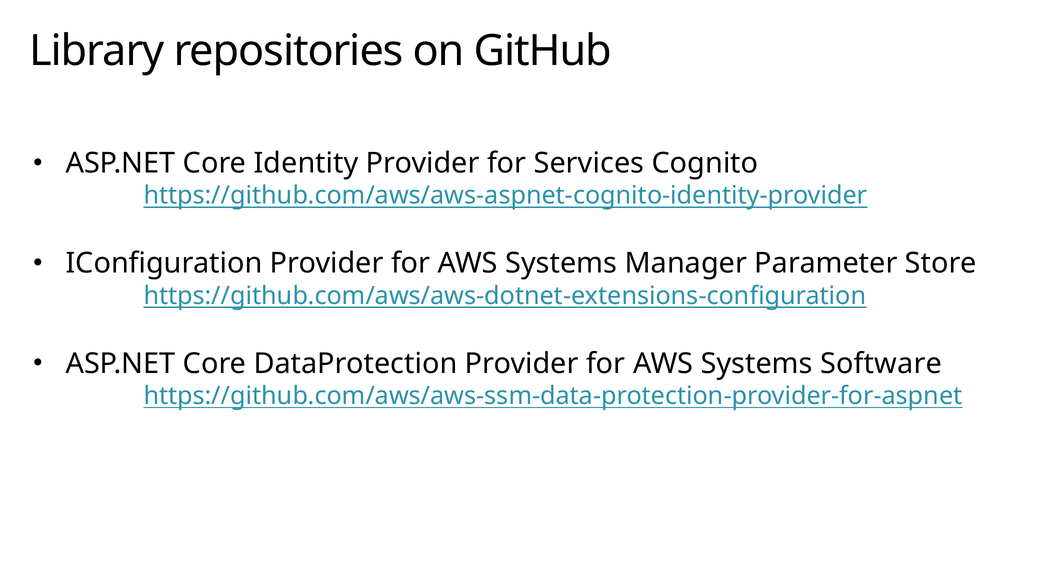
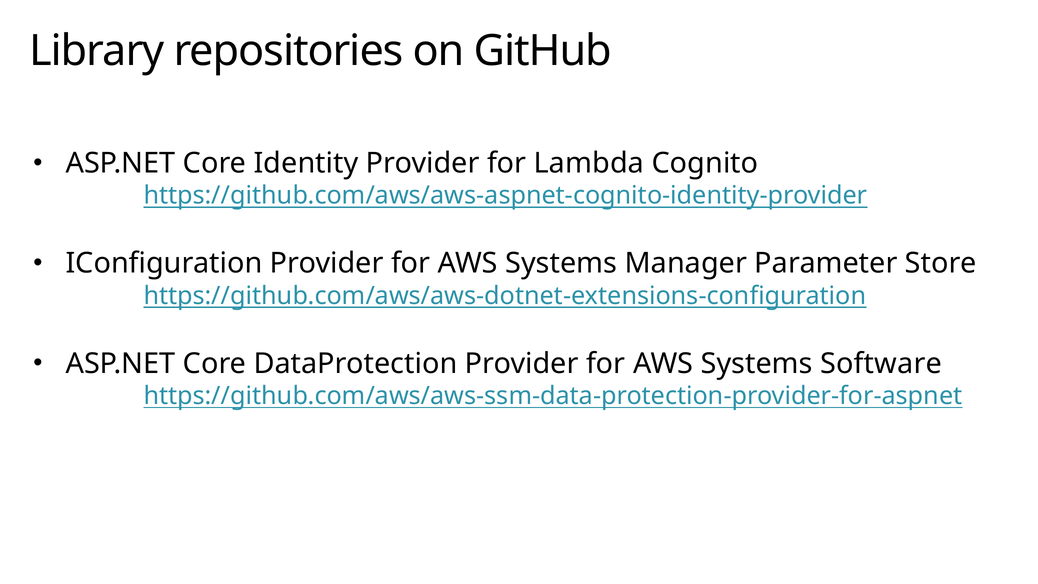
Services: Services -> Lambda (589, 163)
